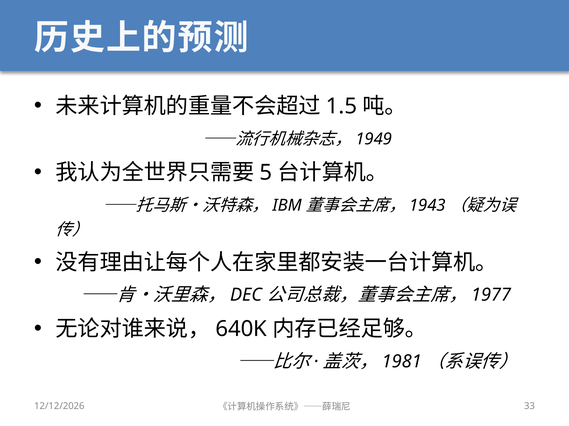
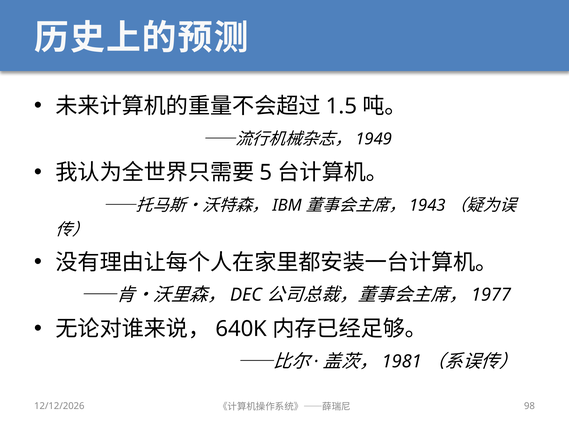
33: 33 -> 98 (529, 407)
